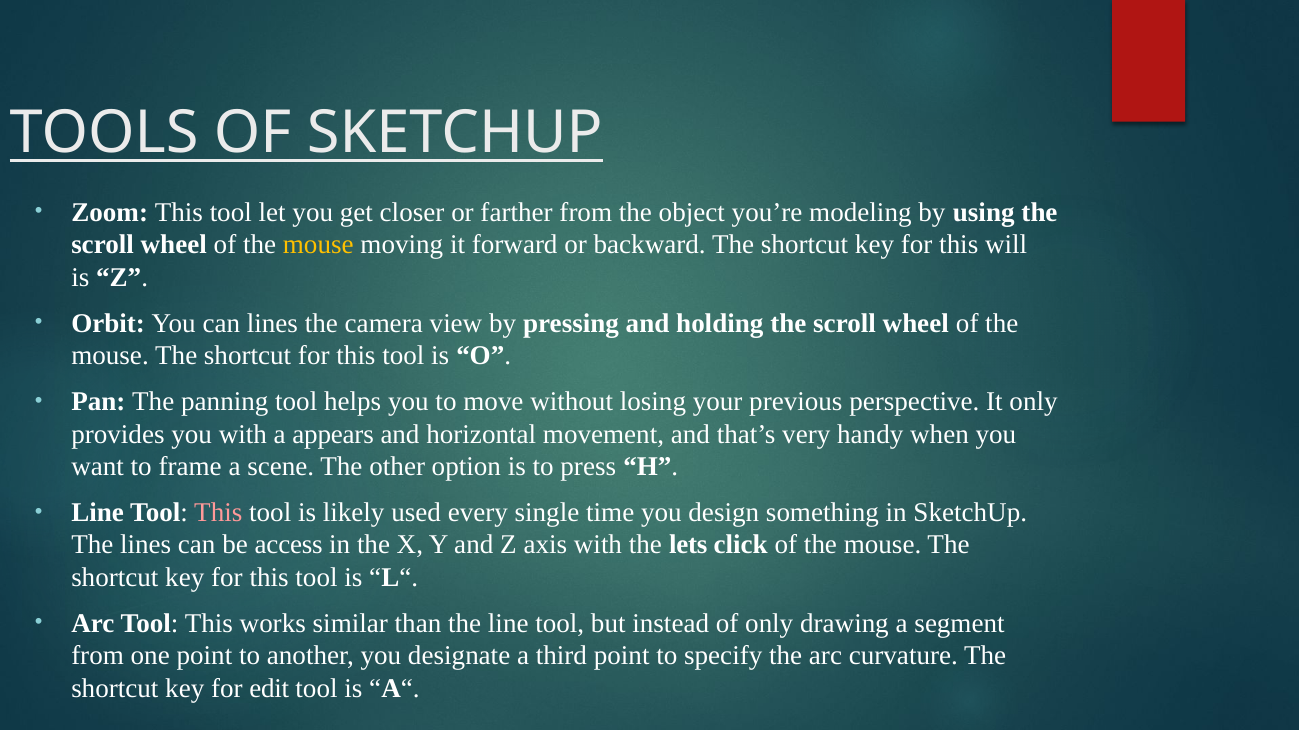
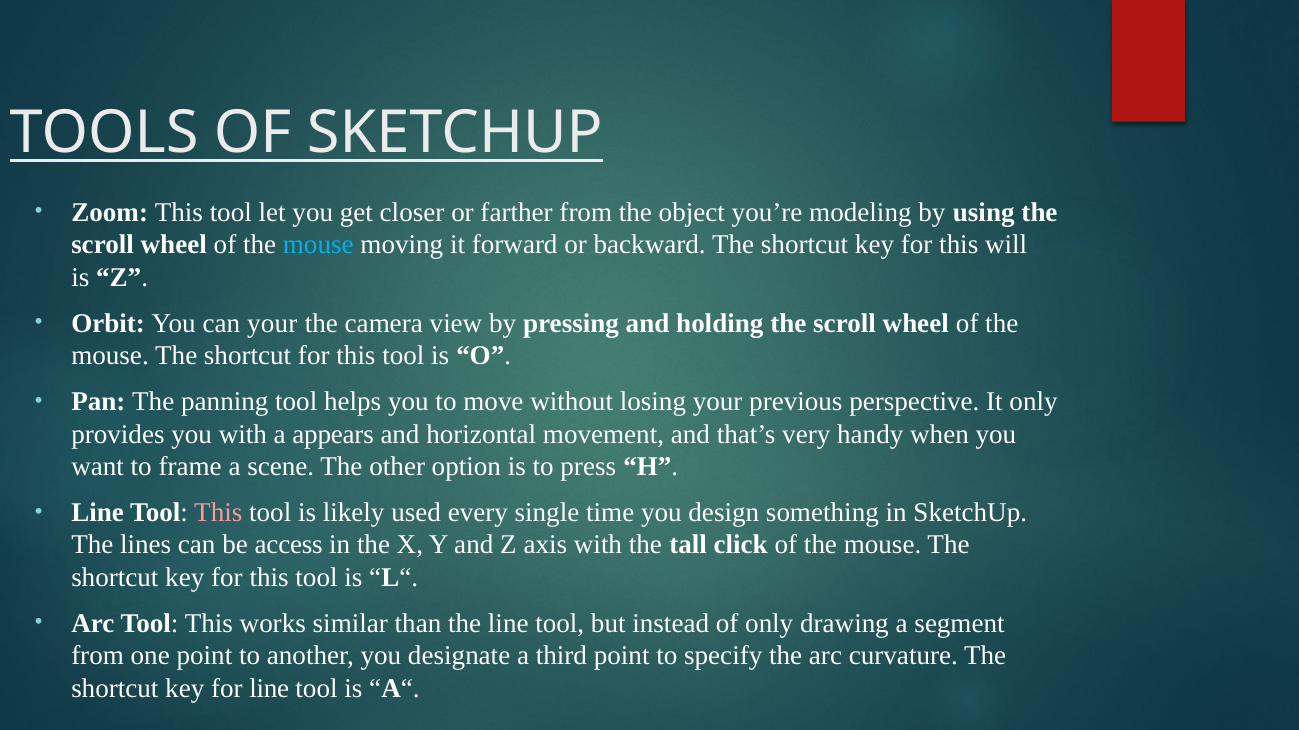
mouse colour: yellow -> light blue (318, 245)
can lines: lines -> your (272, 323)
lets: lets -> tall (688, 545)
for edit: edit -> line (269, 689)
